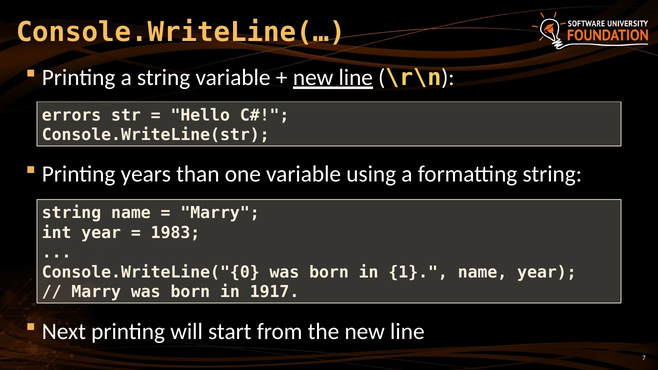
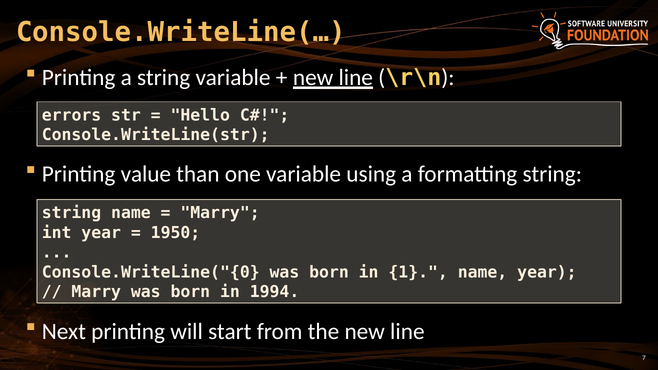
years: years -> value (146, 174)
1983: 1983 -> 1950 (175, 233)
1917: 1917 -> 1994 (275, 292)
